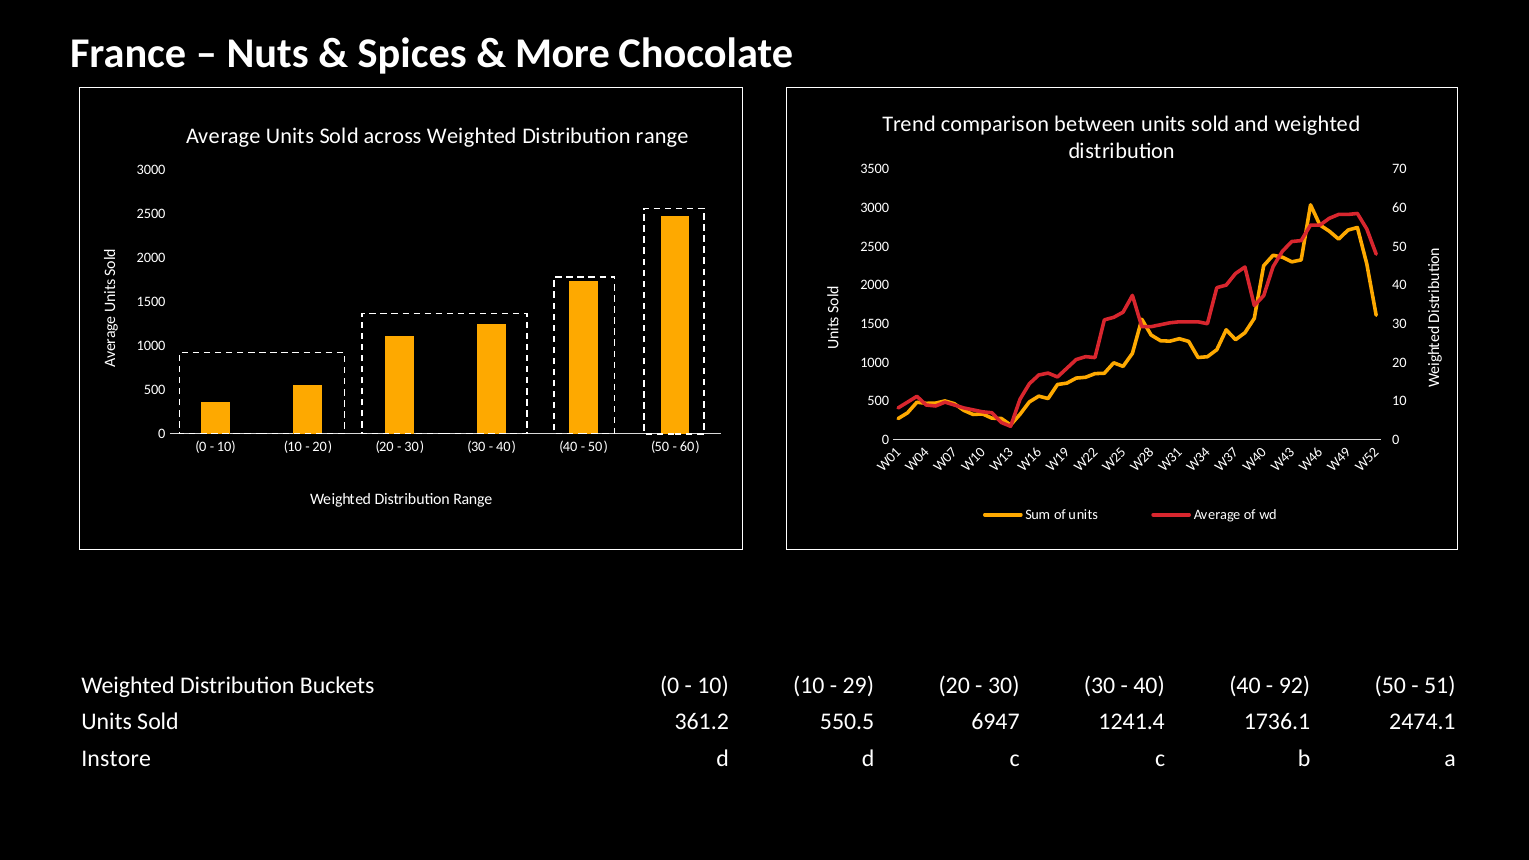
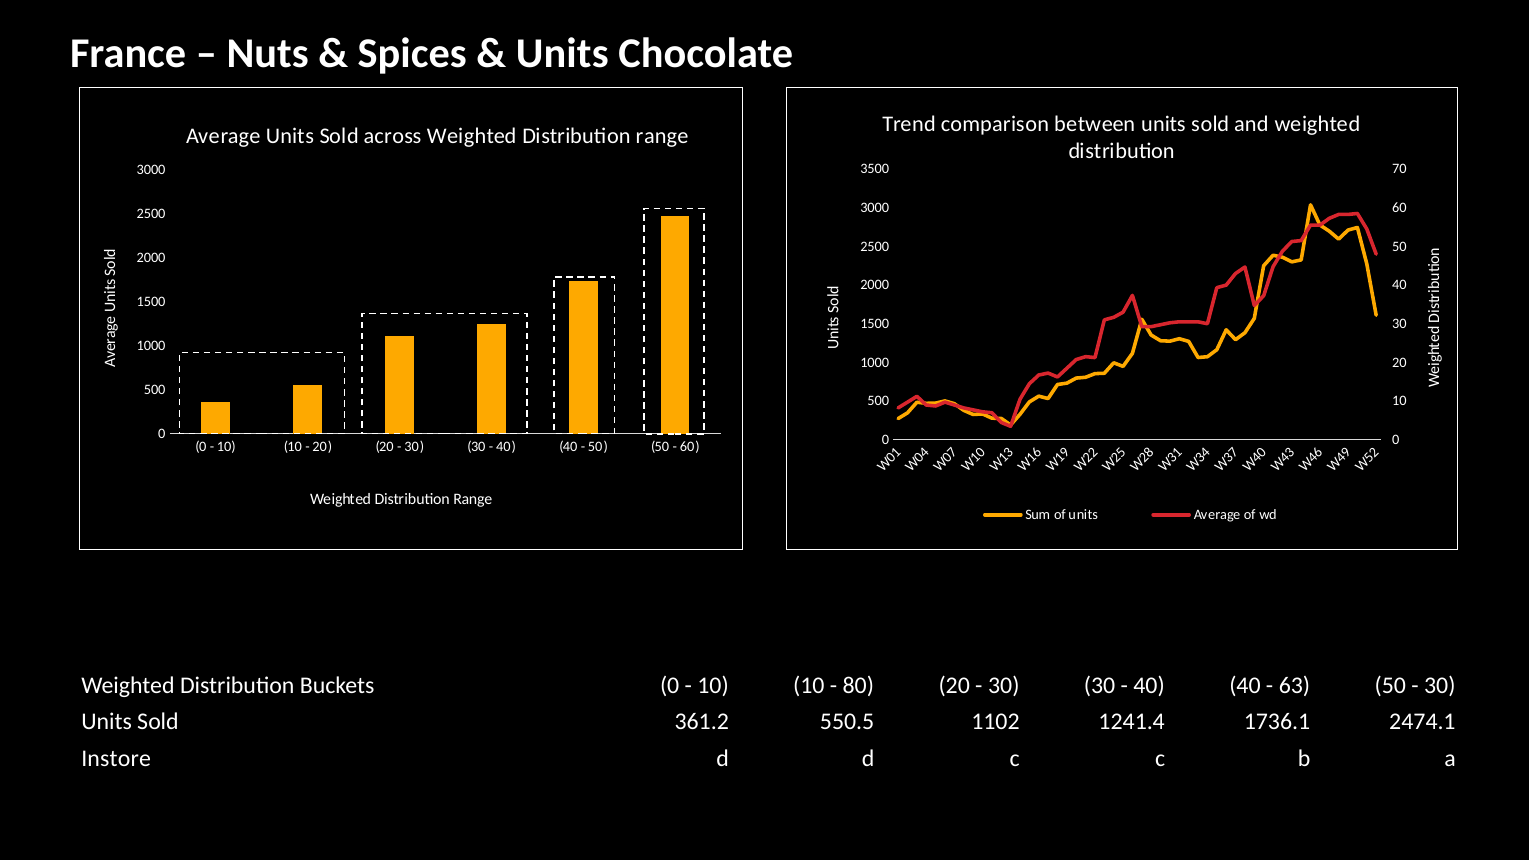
More: More -> Units (562, 53)
29: 29 -> 80 (858, 686)
92: 92 -> 63 (1294, 686)
51: 51 -> 30 (1440, 686)
6947: 6947 -> 1102 (995, 721)
